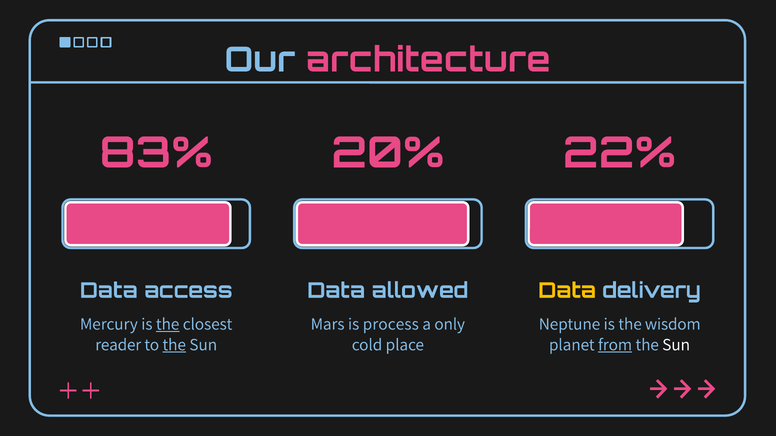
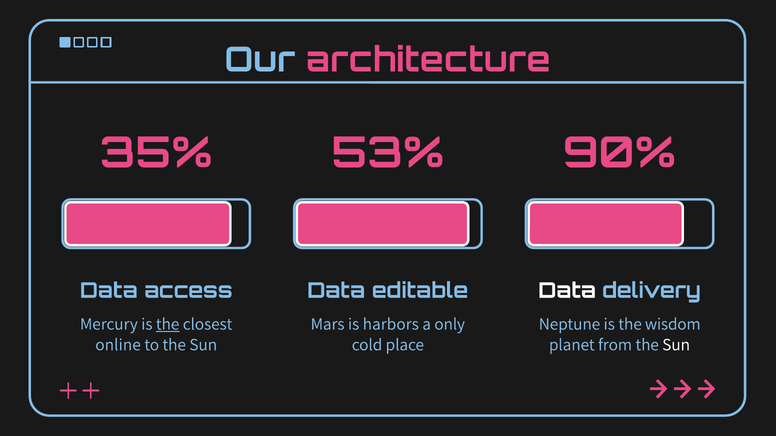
83%: 83% -> 35% (156, 153)
20%: 20% -> 53% (388, 153)
22%: 22% -> 90% (620, 153)
allowed: allowed -> editable (420, 291)
Data colour: yellow -> white (567, 291)
process: process -> harbors (391, 324)
reader: reader -> online (118, 345)
the underline: present -> none (174, 345)
from underline: present -> none (615, 345)
